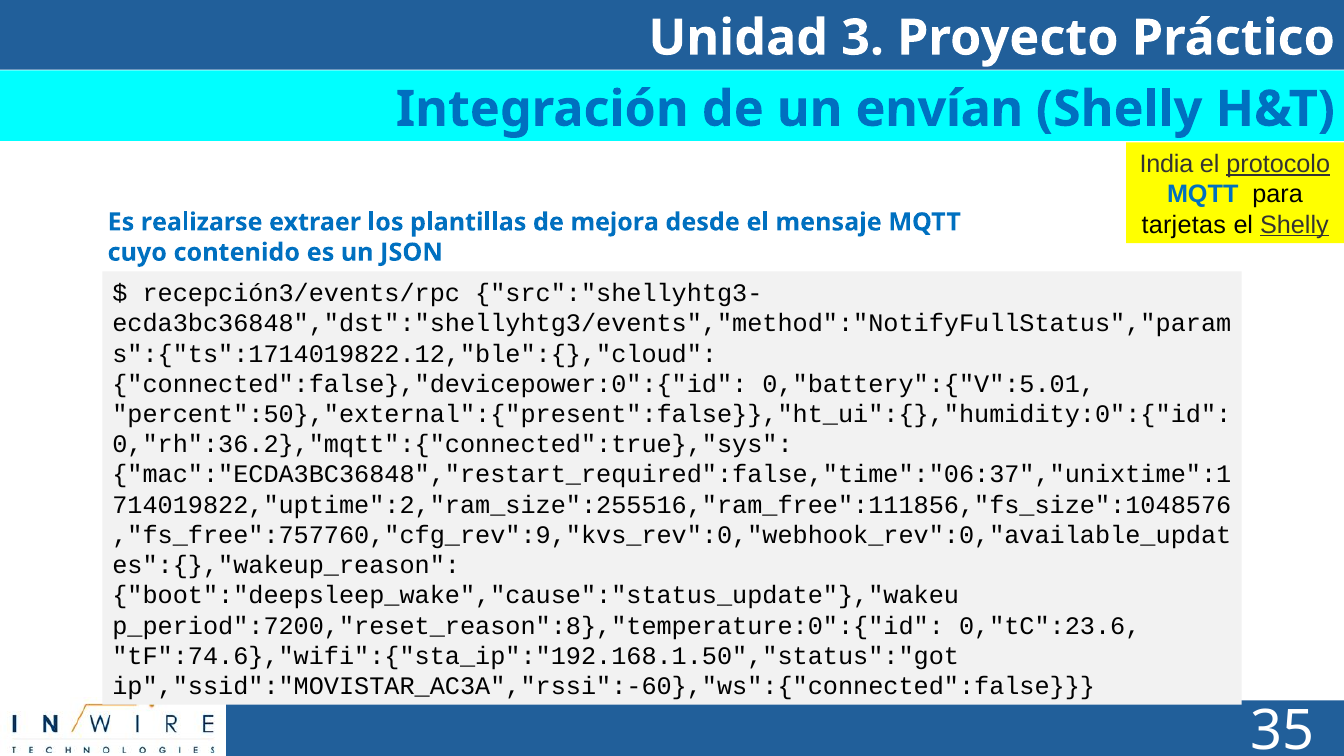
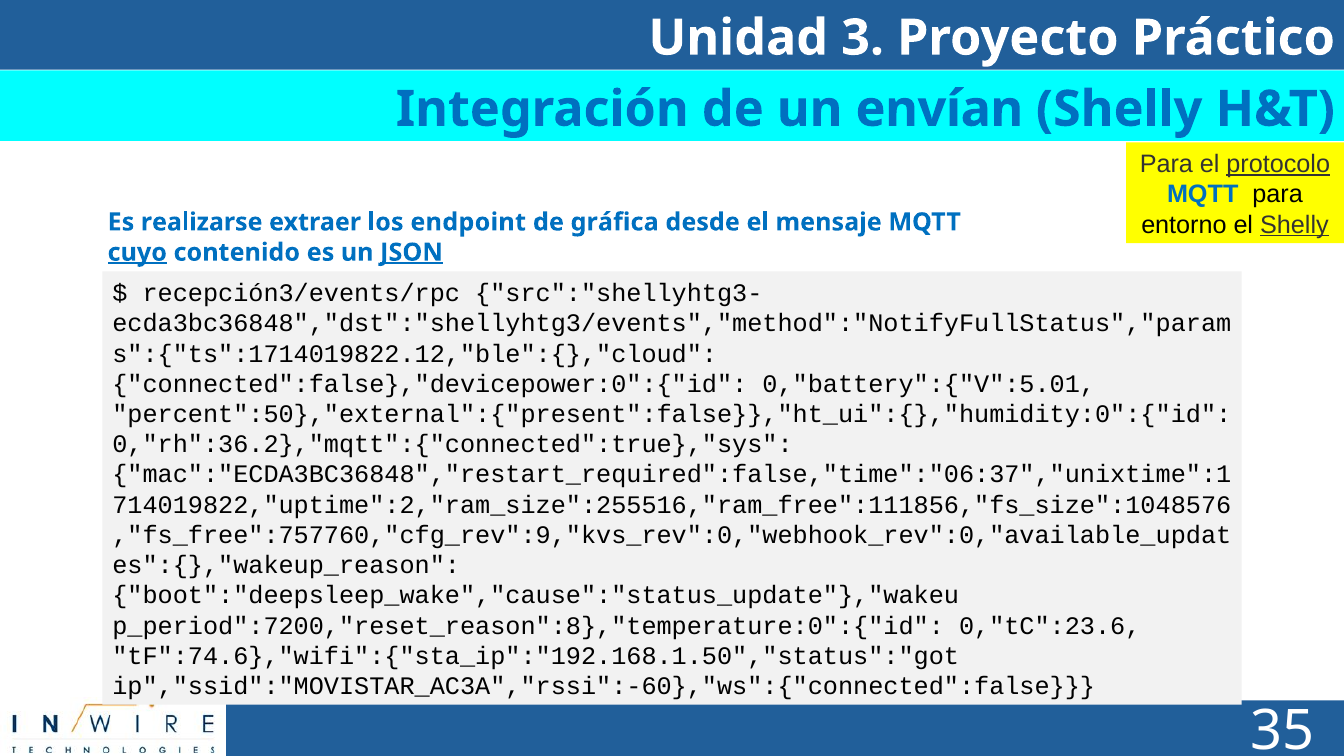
India: India -> Para (1166, 164)
tarjetas: tarjetas -> entorno (1184, 225)
plantillas: plantillas -> endpoint (468, 222)
mejora: mejora -> gráfica (615, 222)
cuyo underline: none -> present (137, 252)
JSON underline: none -> present (411, 252)
